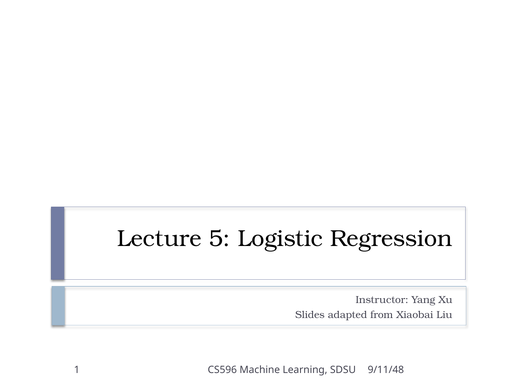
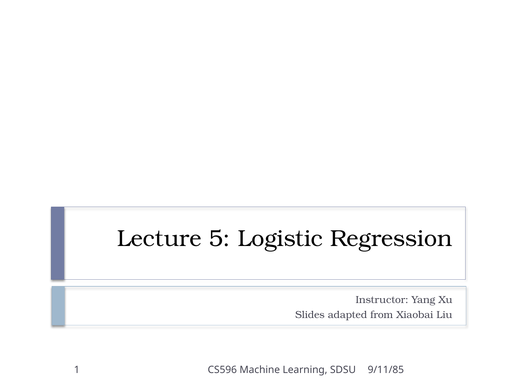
9/11/48: 9/11/48 -> 9/11/85 (386, 369)
